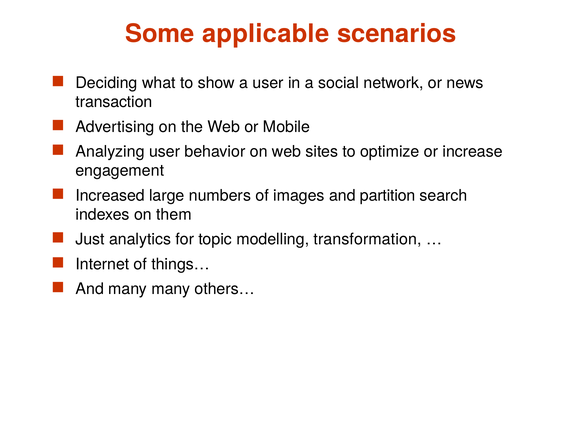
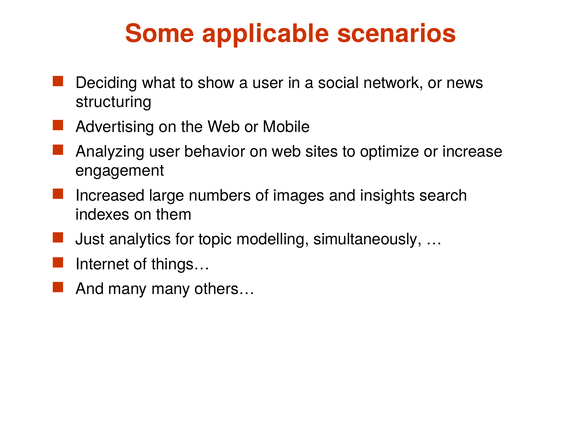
transaction: transaction -> structuring (114, 102)
partition: partition -> insights (388, 195)
transformation: transformation -> simultaneously (368, 239)
